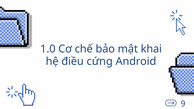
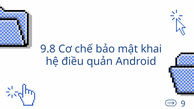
1.0: 1.0 -> 9.8 (48, 49)
cứng: cứng -> quản (100, 61)
